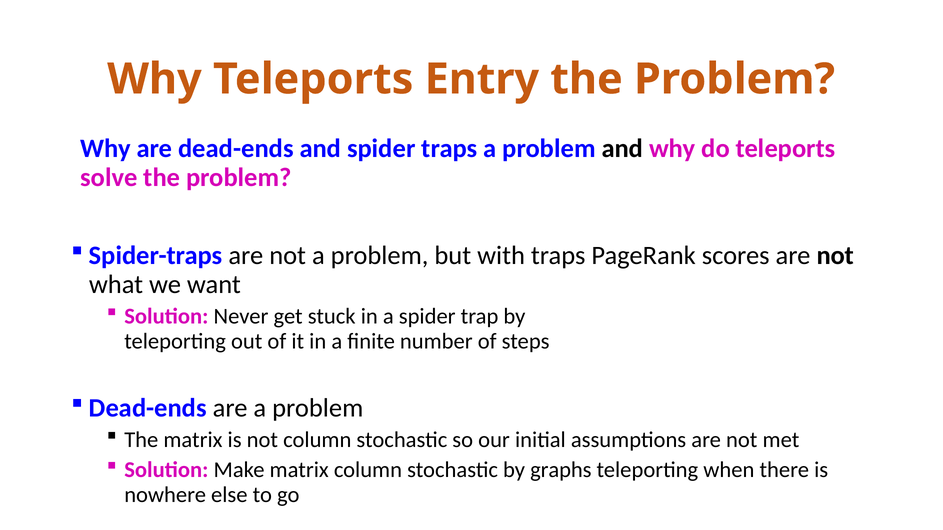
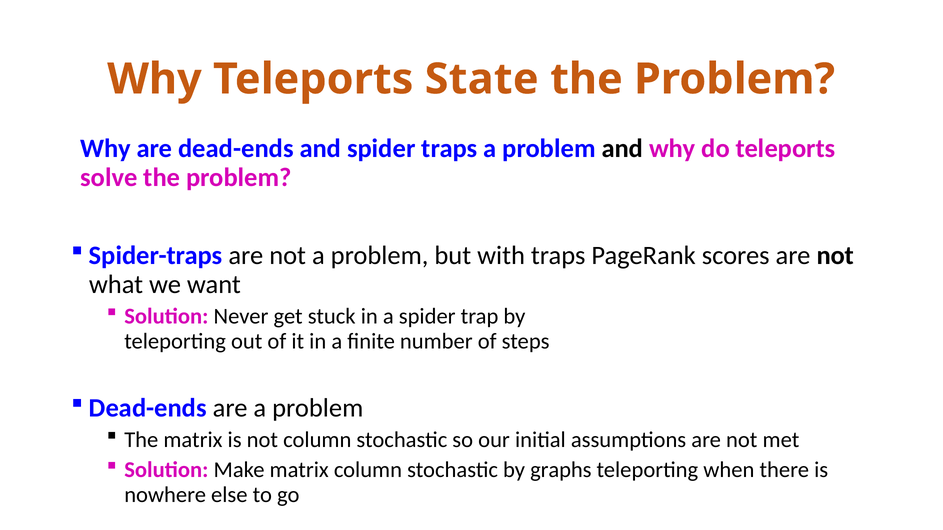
Entry: Entry -> State (482, 79)
